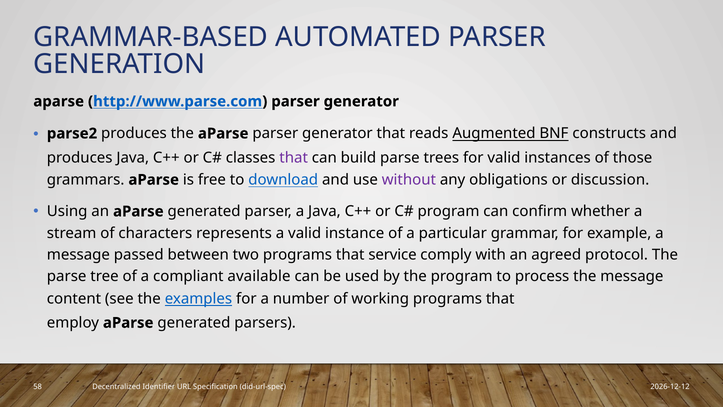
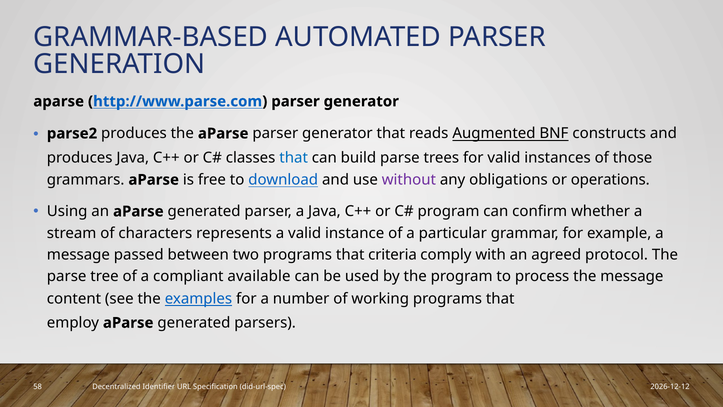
that colour: purple -> blue (294, 157)
discussion: discussion -> operations (610, 180)
service: service -> criteria (393, 255)
